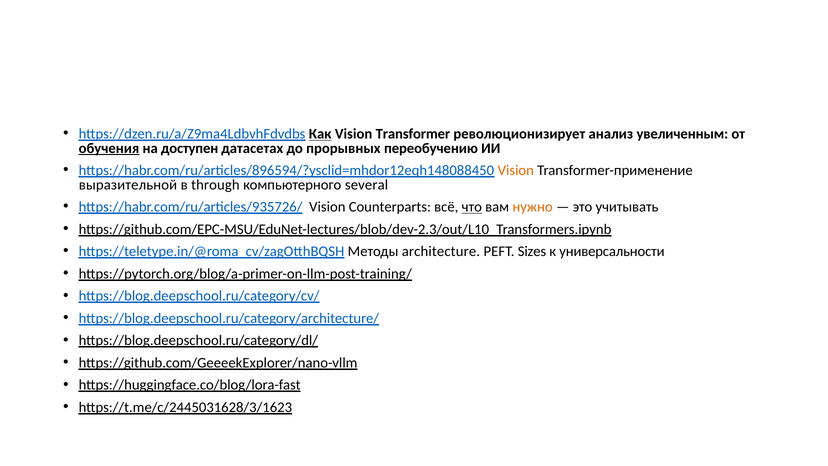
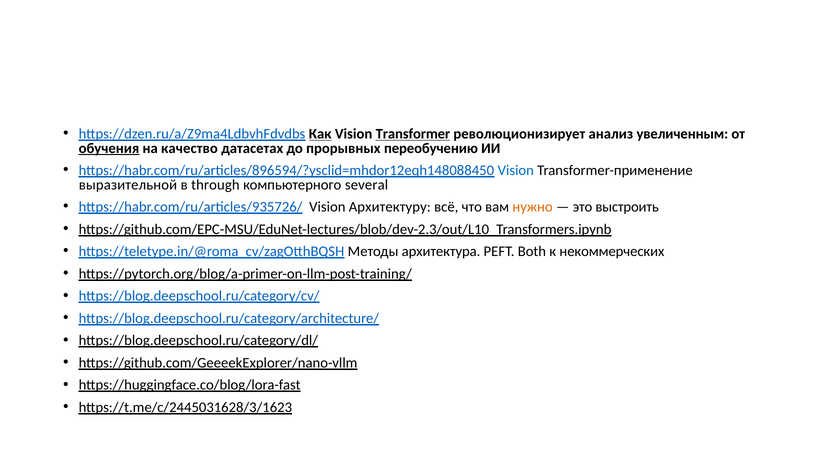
Transformer underline: none -> present (413, 134)
доступен: доступен -> качество (189, 148)
Vision colour: orange -> blue (516, 170)
Counterparts: Counterparts -> Архитектуру (390, 207)
что underline: present -> none (472, 207)
учитывать: учитывать -> выстроить (627, 207)
architecture: architecture -> архитектура (441, 251)
Sizes: Sizes -> Both (532, 251)
универсальности: универсальности -> некоммерческих (612, 251)
